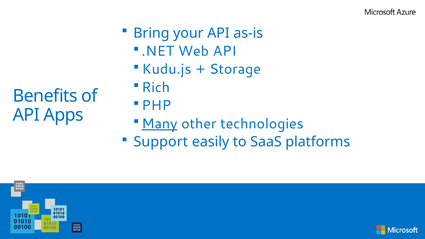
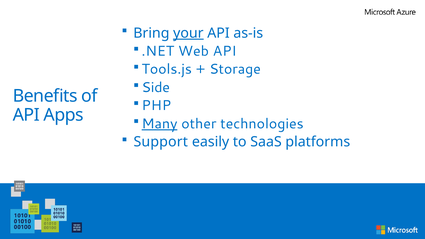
your underline: none -> present (188, 33)
Kudu.js: Kudu.js -> Tools.js (167, 69)
Rich: Rich -> Side (156, 87)
